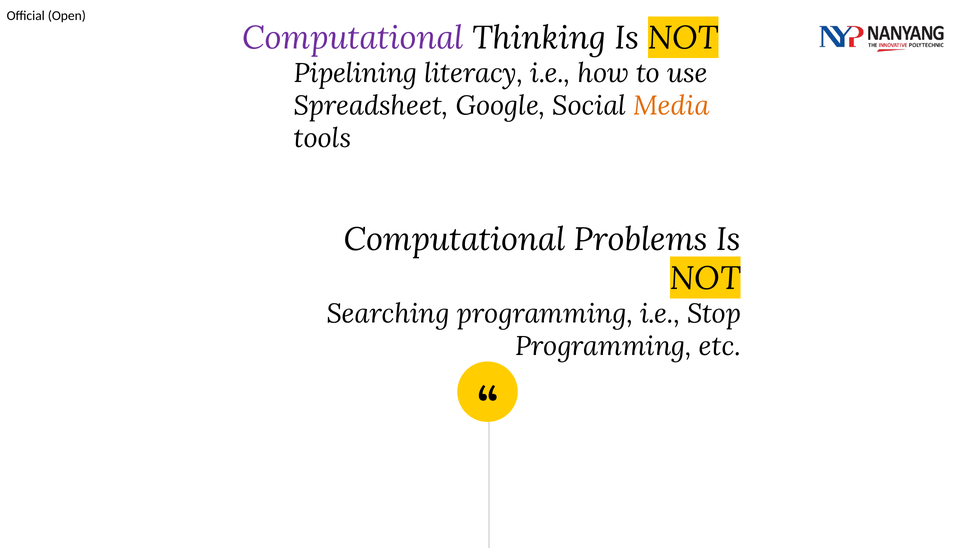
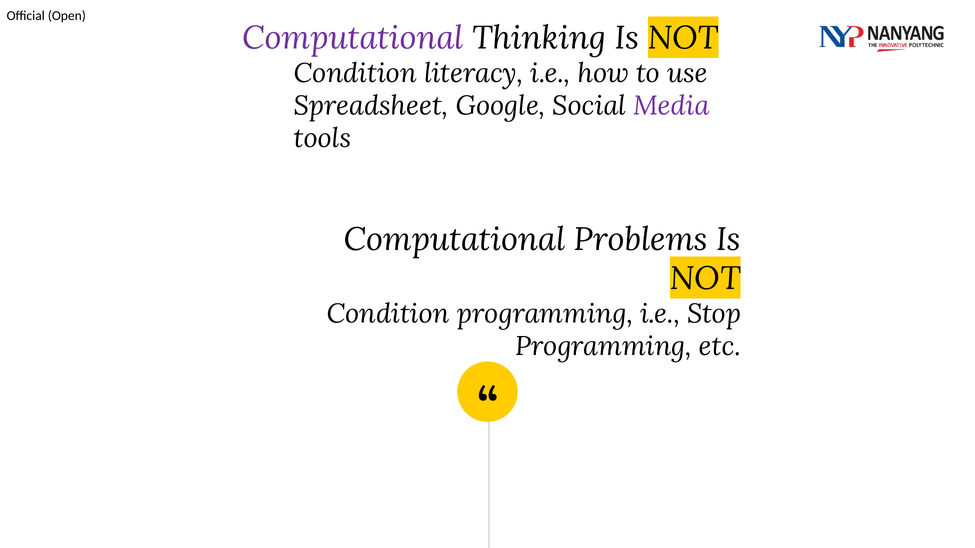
Pipelining: Pipelining -> Condition (355, 74)
Media colour: orange -> purple (671, 106)
Searching: Searching -> Condition (388, 314)
